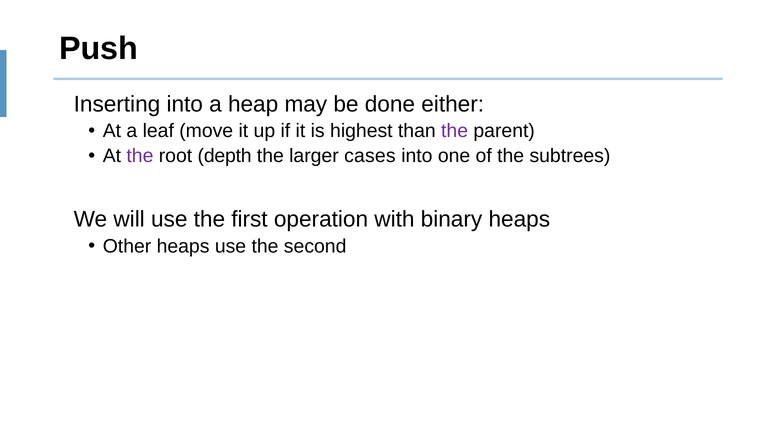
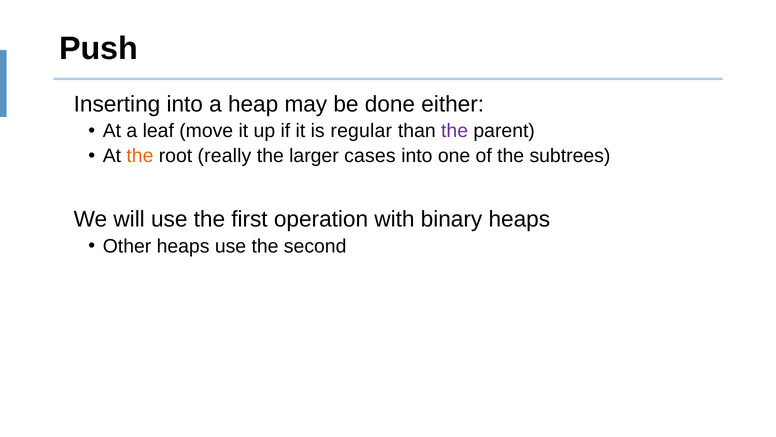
highest: highest -> regular (361, 131)
the colour: purple -> orange (140, 156)
depth: depth -> really (224, 156)
